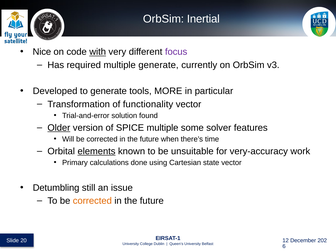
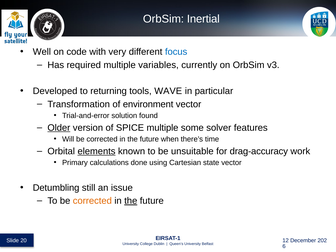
Nice: Nice -> Well (42, 52)
with underline: present -> none (98, 52)
focus colour: purple -> blue (176, 52)
multiple generate: generate -> variables (159, 65)
to generate: generate -> returning (109, 91)
MORE: MORE -> WAVE (168, 91)
functionality: functionality -> environment (148, 104)
very-accuracy: very-accuracy -> drag-accuracy (259, 151)
the underline: none -> present (131, 201)
